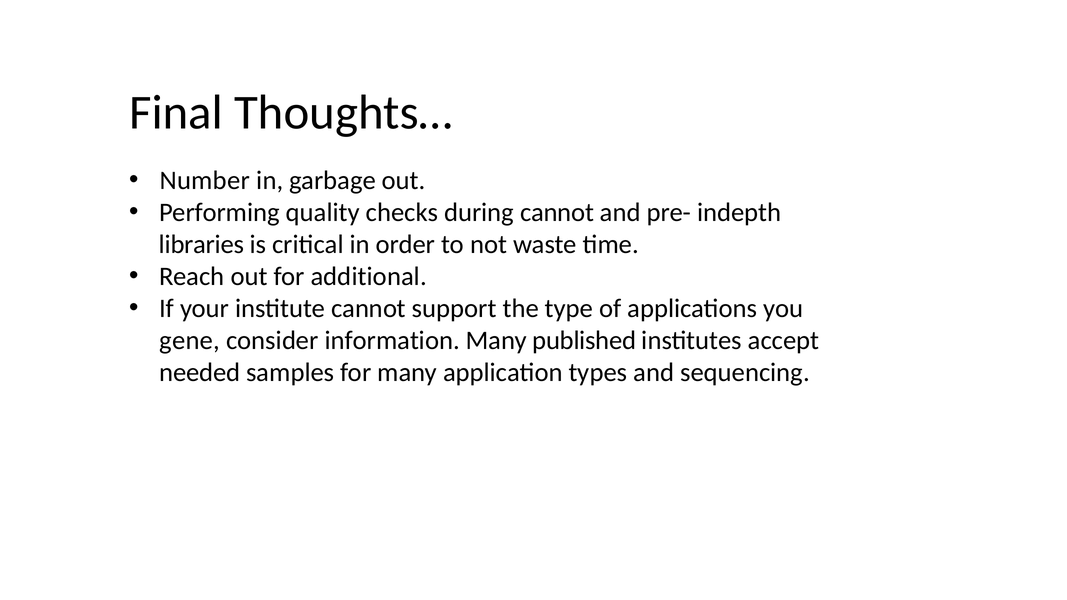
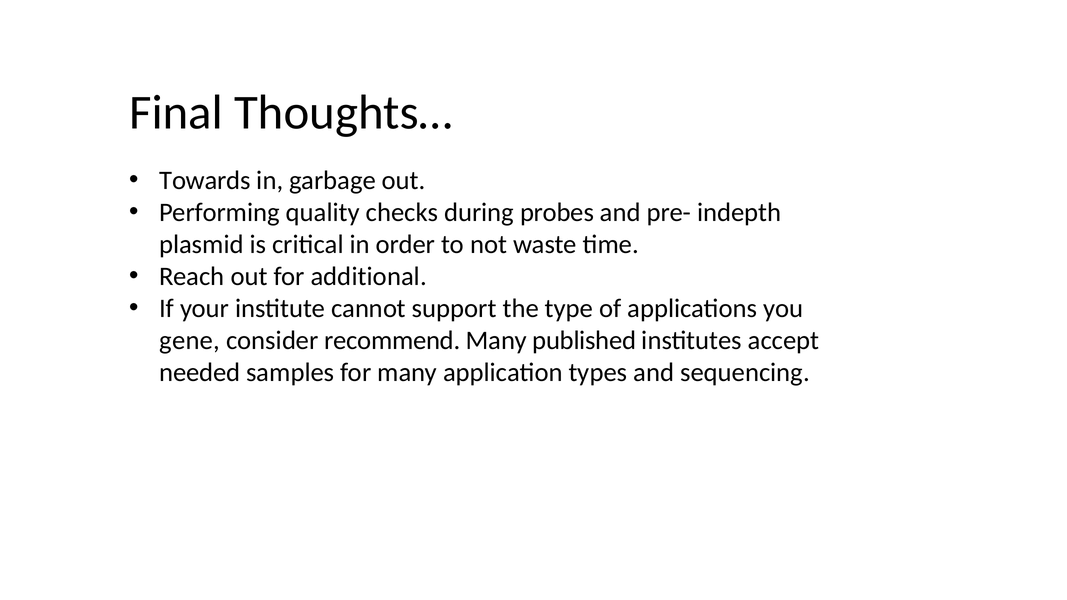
Number: Number -> Towards (205, 180)
during cannot: cannot -> probes (557, 212)
libraries: libraries -> plasmid (201, 244)
information: information -> recommend (392, 341)
